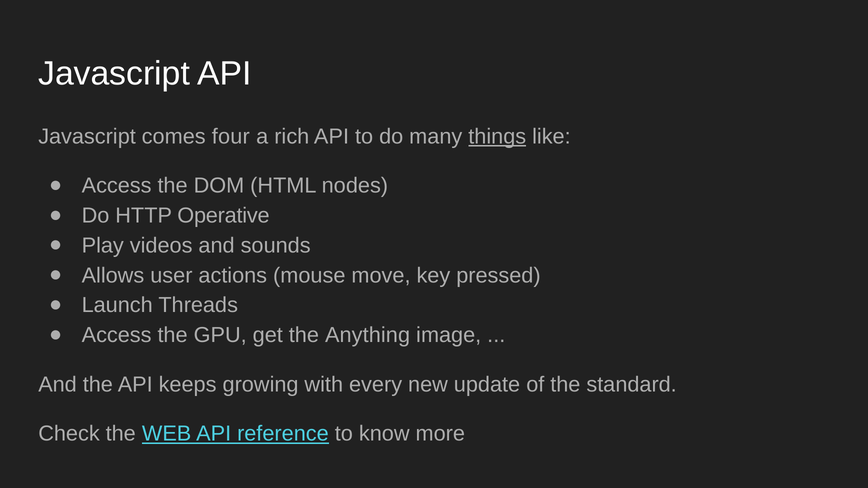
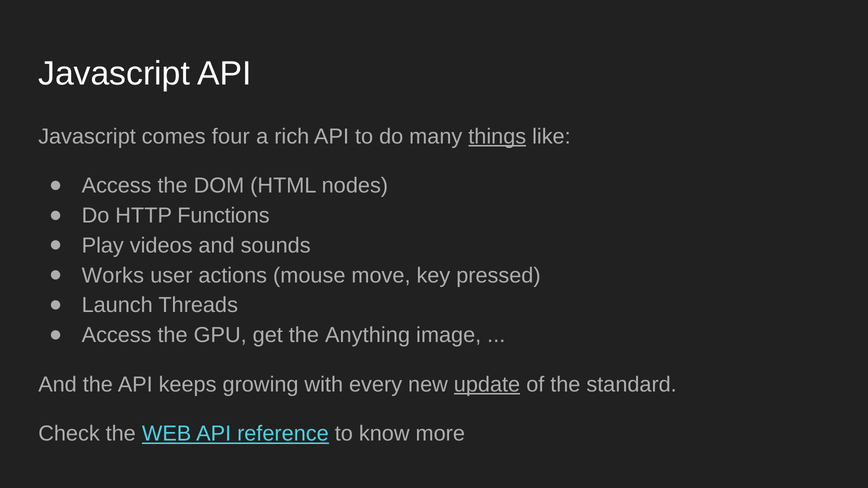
Operative: Operative -> Functions (224, 216)
Allows: Allows -> Works (113, 276)
update underline: none -> present (487, 385)
